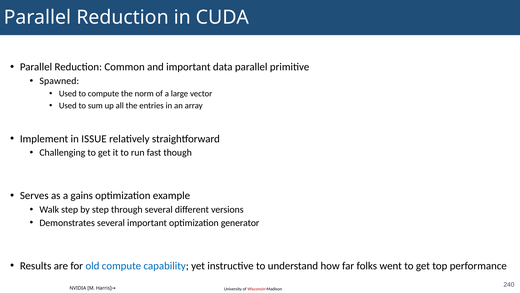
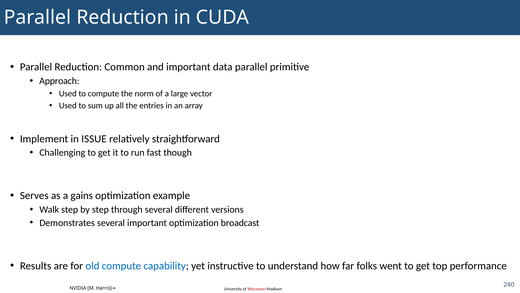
Spawned: Spawned -> Approach (59, 81)
generator: generator -> broadcast (240, 222)
